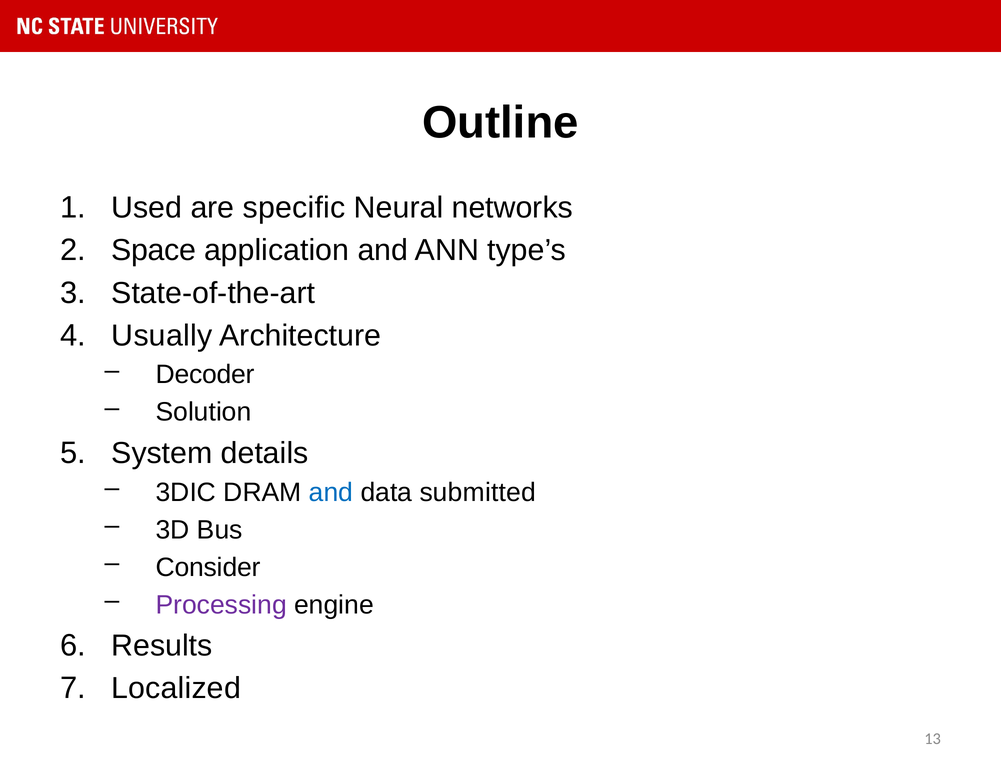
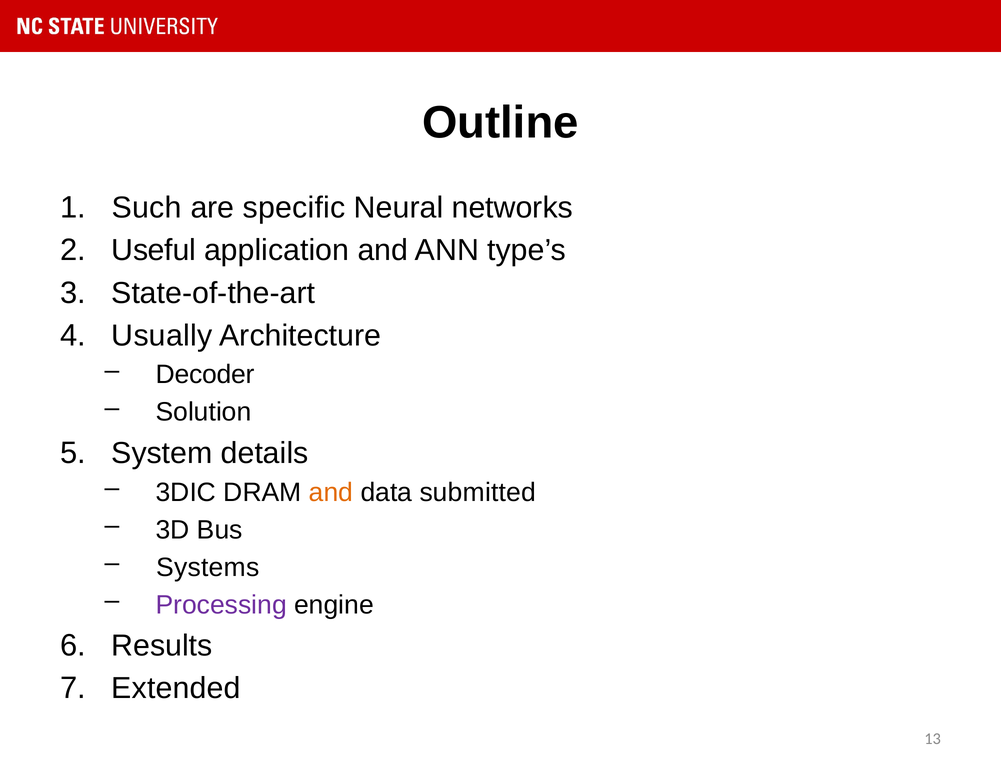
Used: Used -> Such (147, 208)
Space: Space -> Useful (154, 250)
and colour: blue -> orange (331, 492)
Consider: Consider -> Systems (208, 567)
Localized: Localized -> Extended (176, 688)
